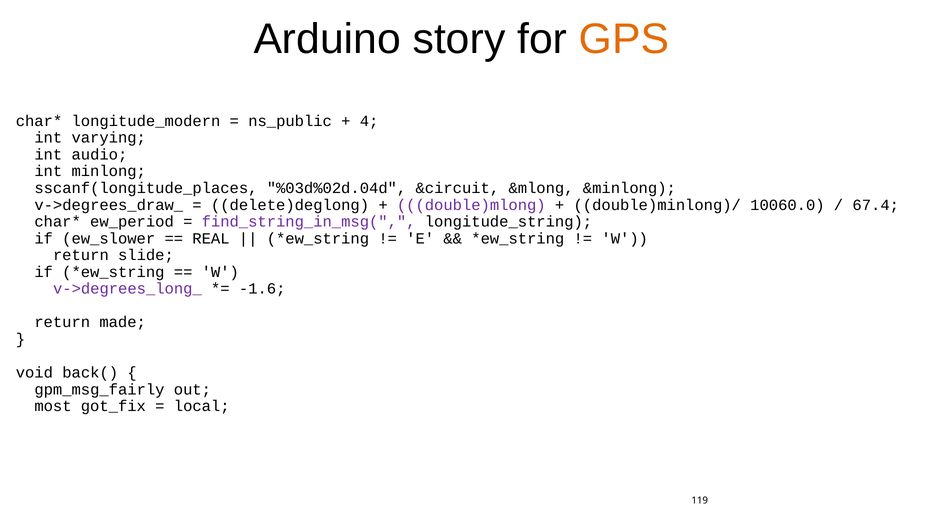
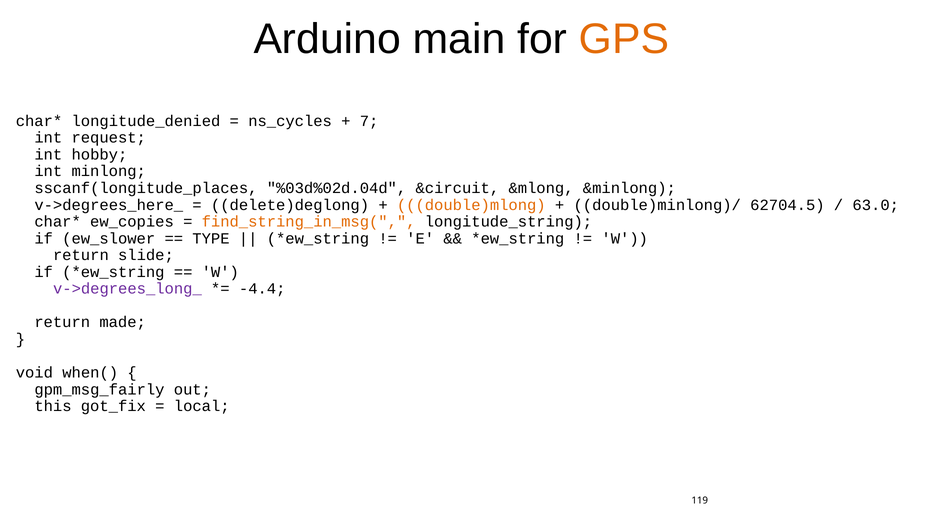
story: story -> main (459, 39)
longitude_modern: longitude_modern -> longitude_denied (146, 121)
ns_public: ns_public -> ns_cycles (290, 121)
4: 4 -> 7 (369, 121)
varying: varying -> request (109, 138)
audio: audio -> hobby (99, 154)
v->degrees_draw_: v->degrees_draw_ -> v->degrees_here_ (109, 205)
double)mlong colour: purple -> orange (471, 205)
10060.0: 10060.0 -> 62704.5 (787, 205)
67.4: 67.4 -> 63.0 (876, 205)
ew_period: ew_period -> ew_copies (132, 222)
find_string_in_msg( colour: purple -> orange (309, 222)
REAL: REAL -> TYPE (211, 238)
-1.6: -1.6 -> -4.4 (262, 289)
back(: back( -> when( (90, 373)
most: most -> this (53, 406)
